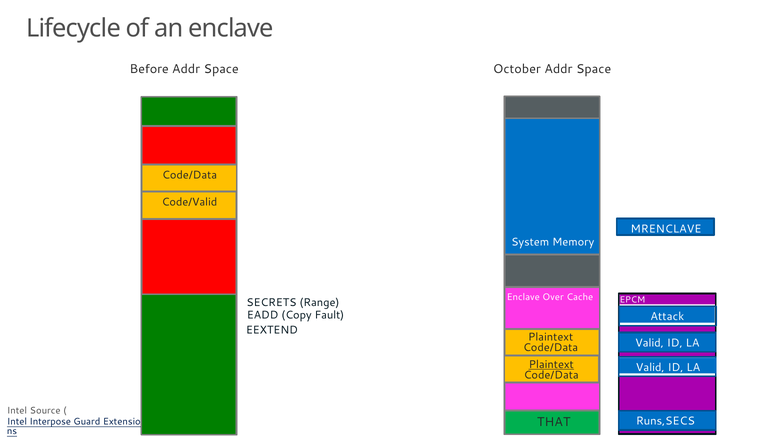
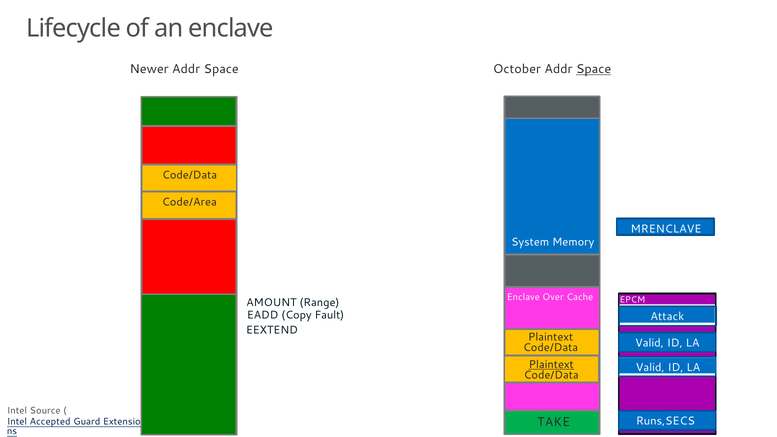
Before: Before -> Newer (149, 69)
Space underline: none -> present (594, 69)
Code/Valid: Code/Valid -> Code/Area (189, 202)
SECRETS: SECRETS -> AMOUNT (271, 302)
THAT: THAT -> TAKE (554, 422)
Interpose: Interpose -> Accepted (50, 422)
